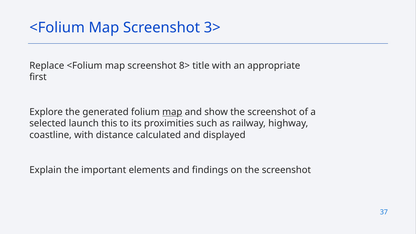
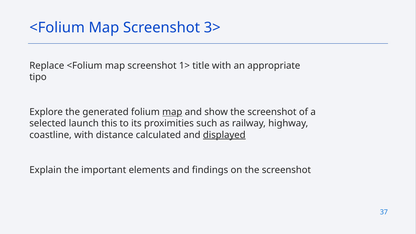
8>: 8> -> 1> (184, 66)
first: first -> tipo (38, 77)
displayed underline: none -> present (224, 135)
